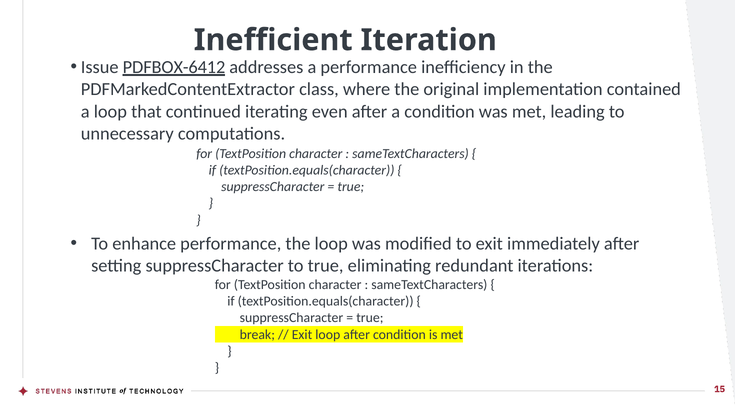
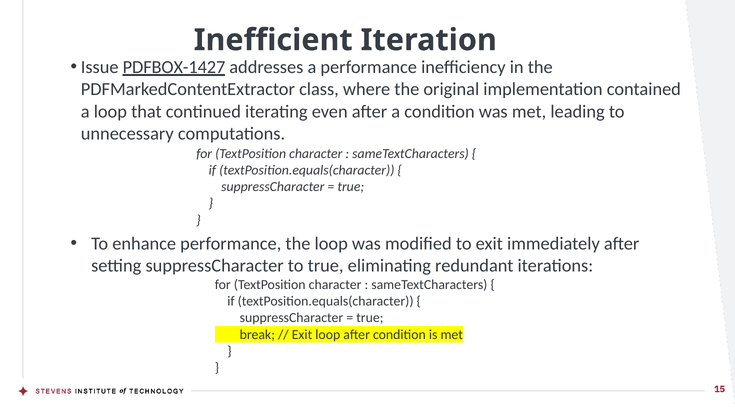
PDFBOX-6412: PDFBOX-6412 -> PDFBOX-1427 (174, 67)
